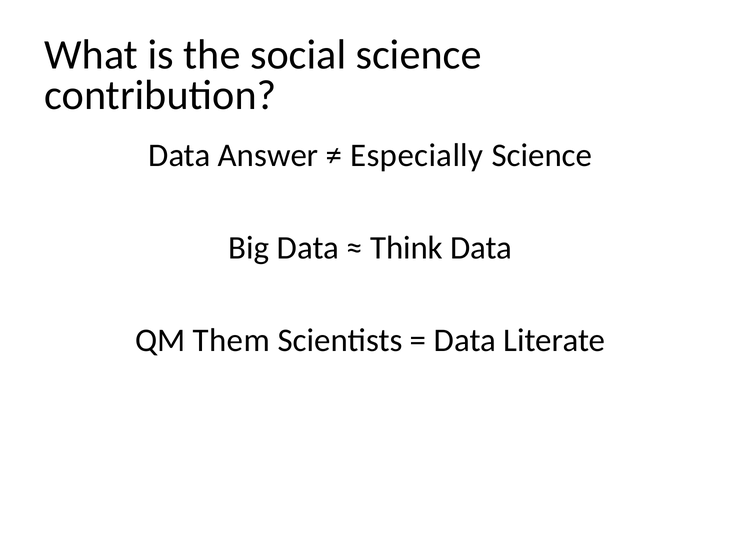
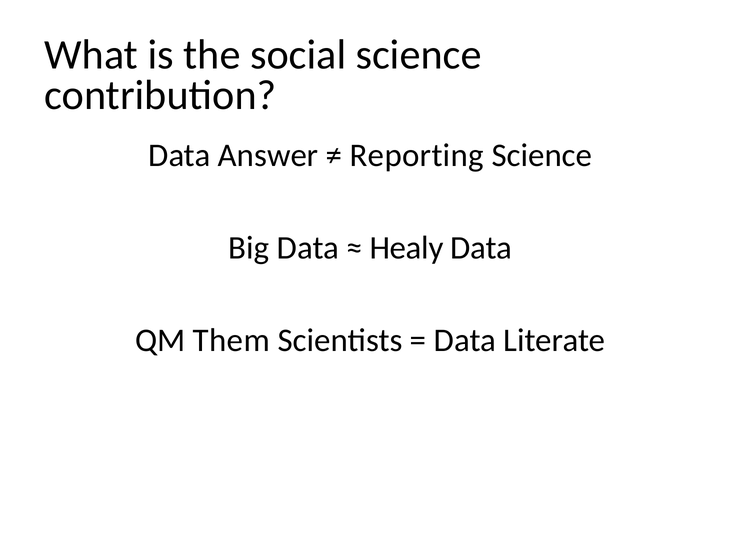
Especially: Especially -> Reporting (417, 155)
Think: Think -> Healy (407, 248)
